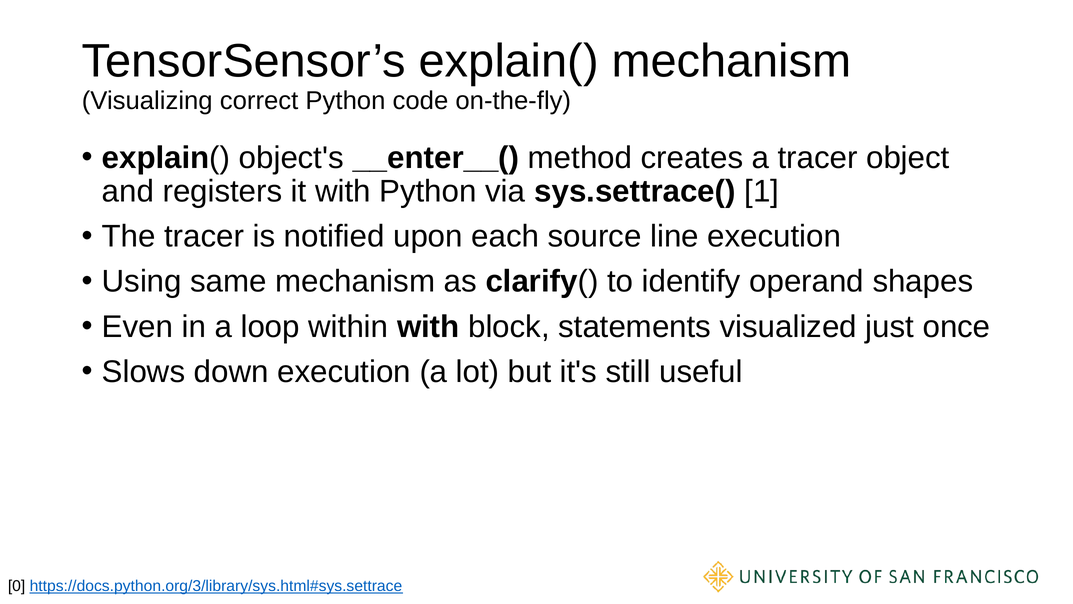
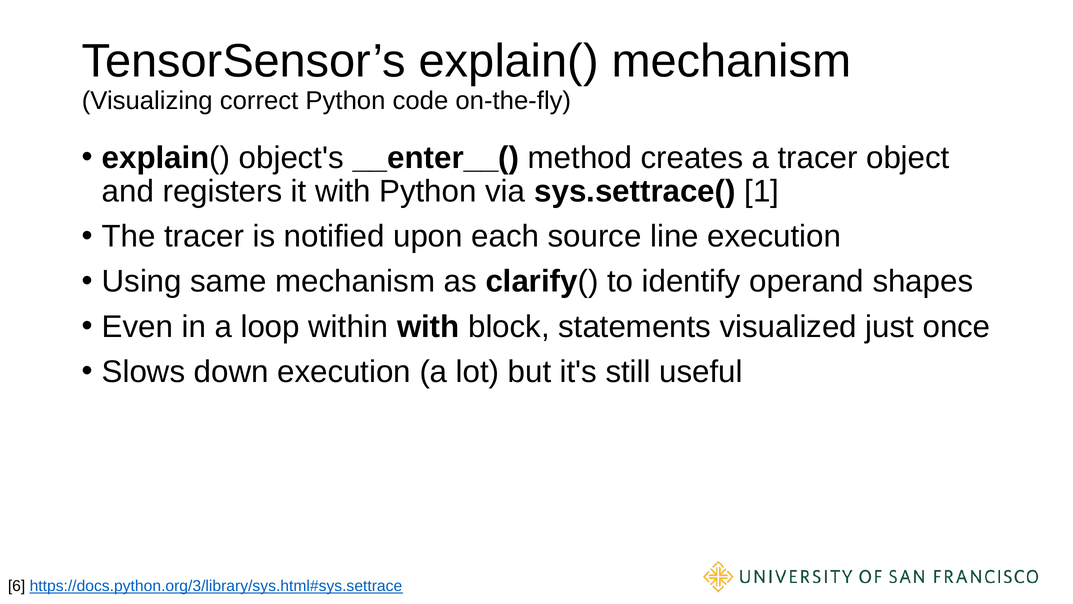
0: 0 -> 6 (17, 585)
